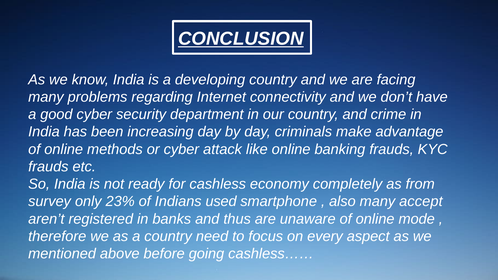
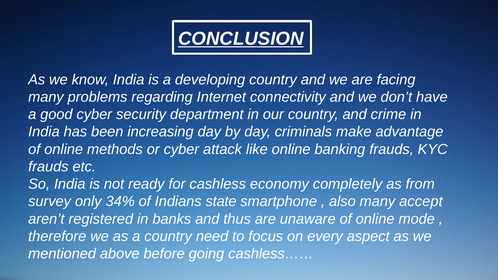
23%: 23% -> 34% (120, 202)
used: used -> state (221, 202)
